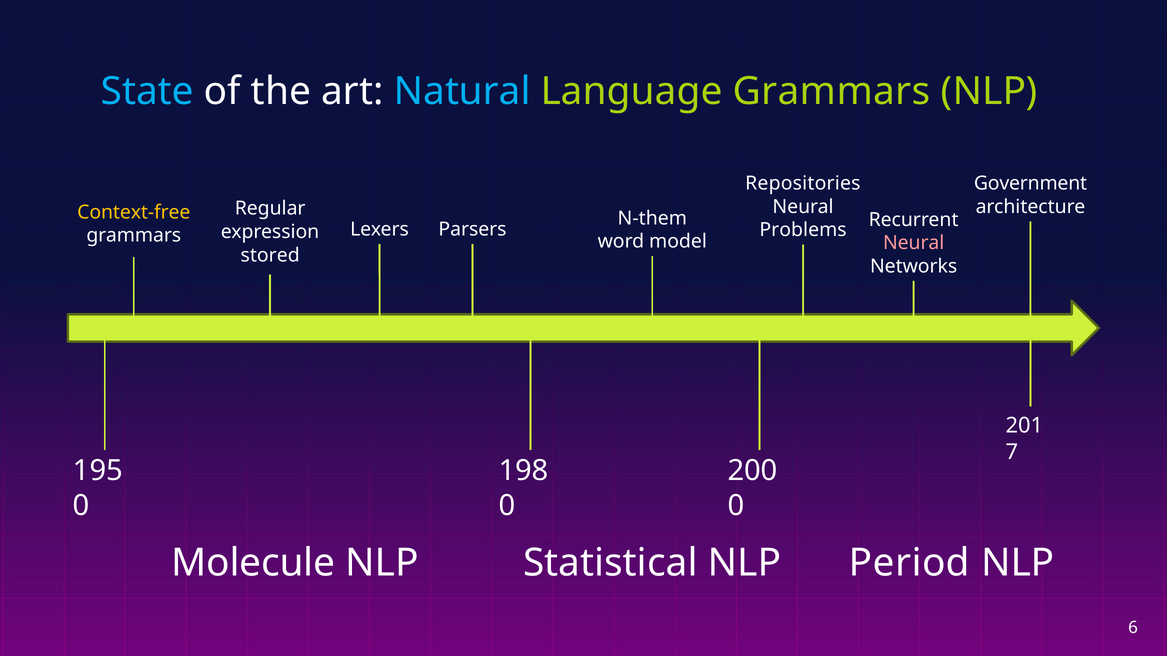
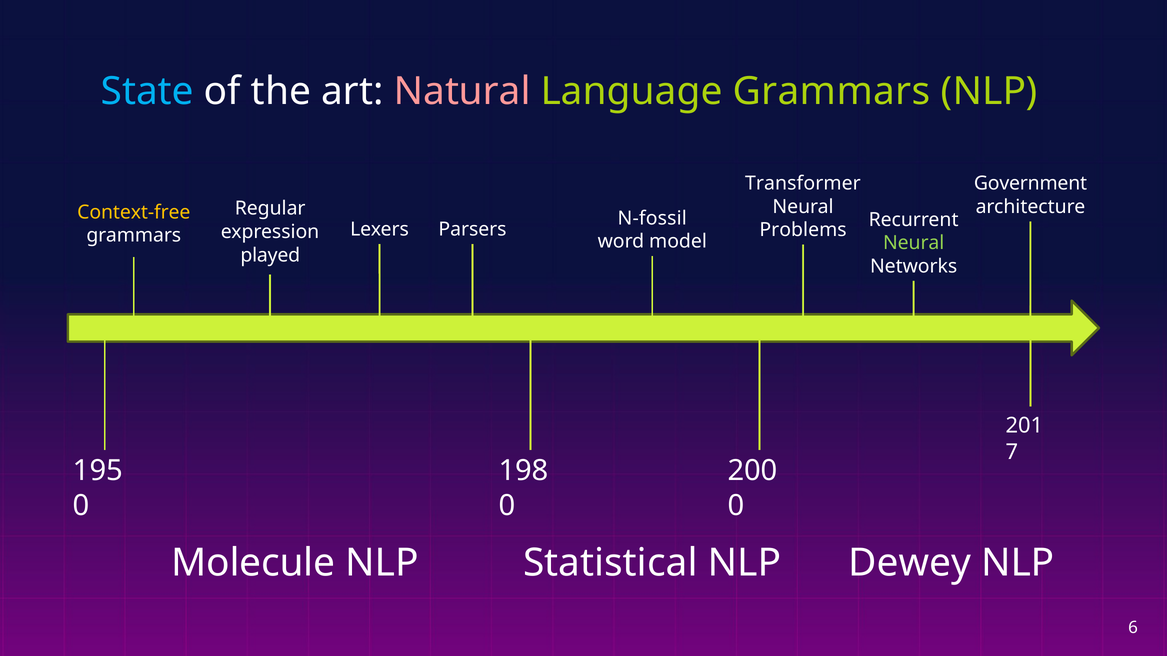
Natural colour: light blue -> pink (462, 92)
Repositories: Repositories -> Transformer (803, 183)
N-them: N-them -> N-fossil (652, 218)
Neural colour: pink -> light green (914, 243)
stored: stored -> played (270, 255)
Period: Period -> Dewey (910, 563)
